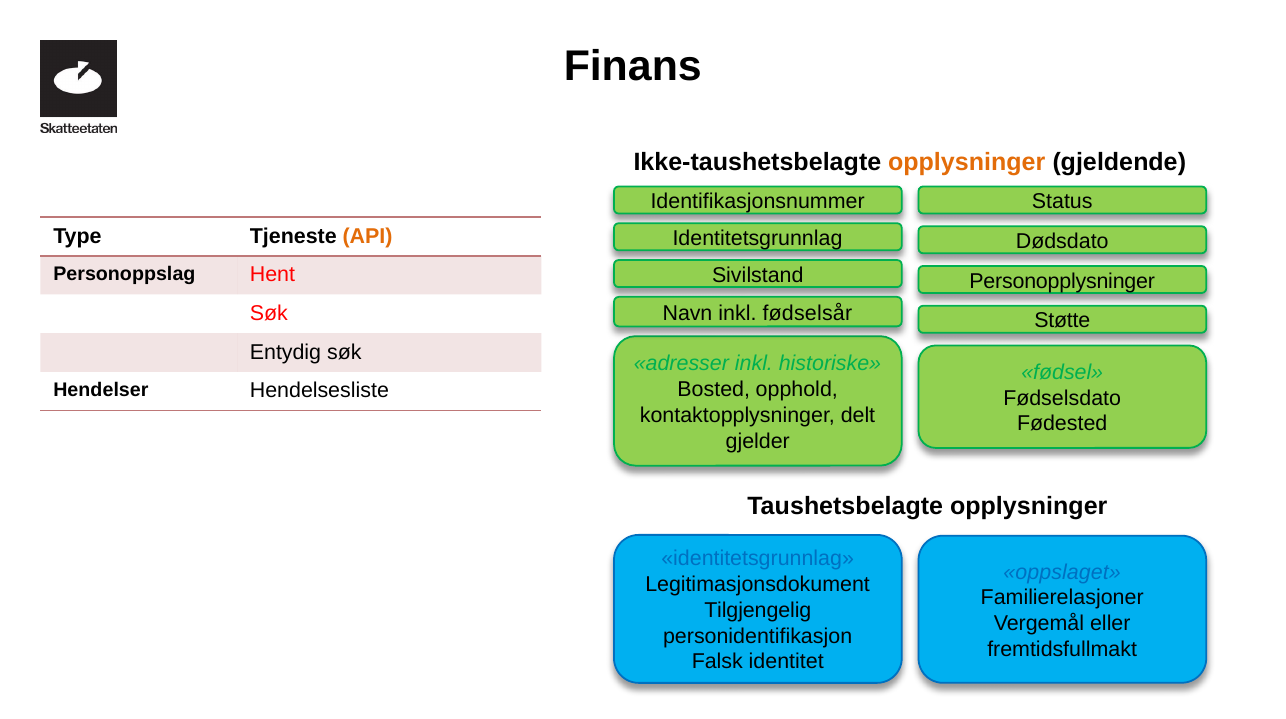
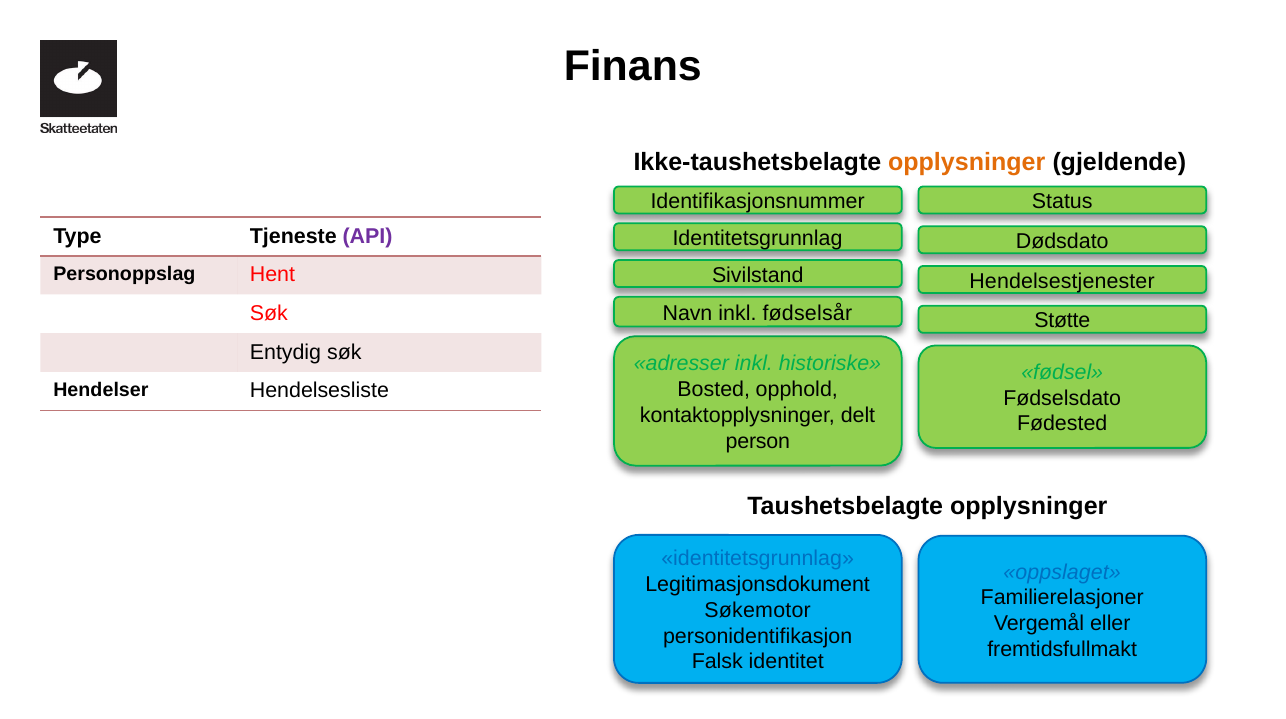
API colour: orange -> purple (368, 236)
Personopplysninger: Personopplysninger -> Hendelsestjenester (1062, 281)
gjelder: gjelder -> person (758, 441)
Tilgjengelig: Tilgjengelig -> Søkemotor (758, 610)
